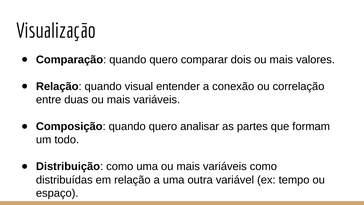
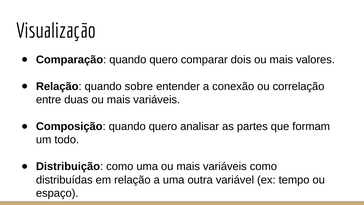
visual: visual -> sobre (139, 86)
